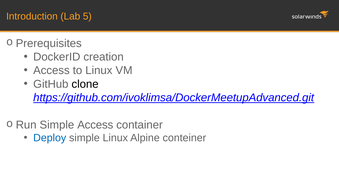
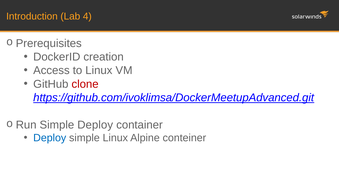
5: 5 -> 4 (87, 16)
clone colour: black -> red (85, 84)
Simple Access: Access -> Deploy (95, 125)
